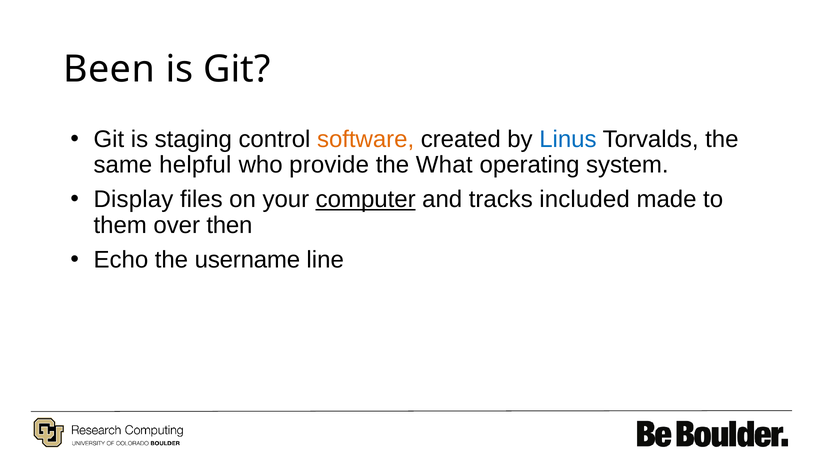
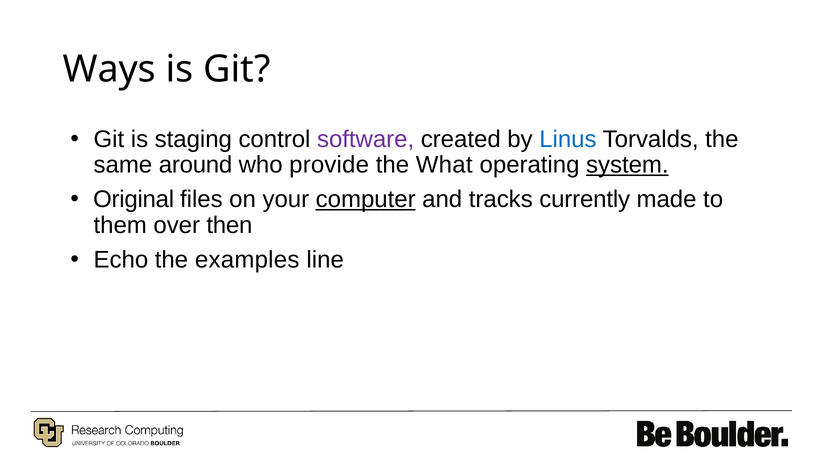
Been: Been -> Ways (109, 69)
software colour: orange -> purple (366, 139)
helpful: helpful -> around (196, 165)
system underline: none -> present (627, 165)
Display: Display -> Original (134, 199)
included: included -> currently (585, 199)
username: username -> examples (247, 260)
